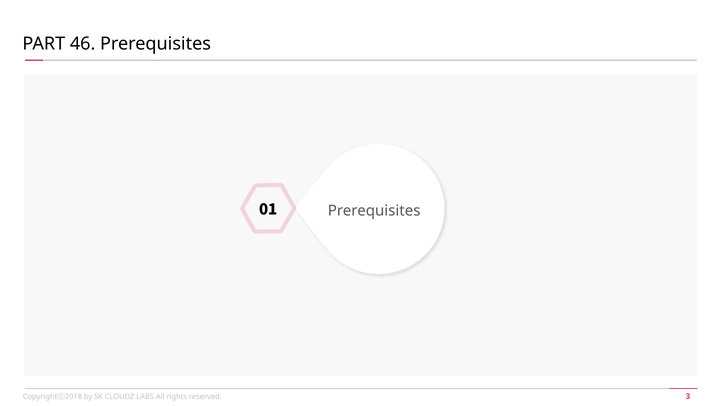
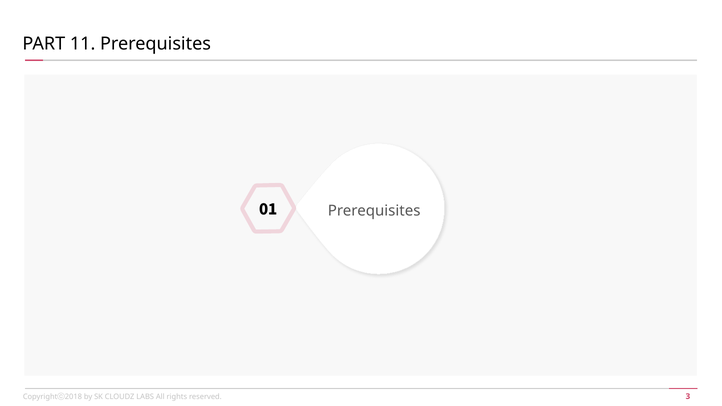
46: 46 -> 11 (83, 44)
